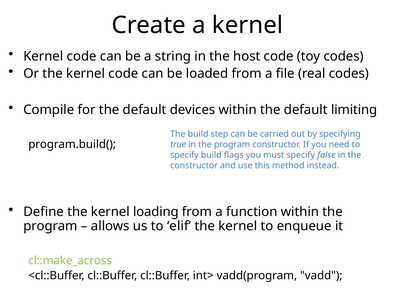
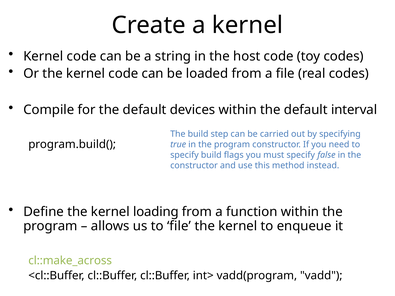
limiting: limiting -> interval (354, 110)
to elif: elif -> file (179, 226)
